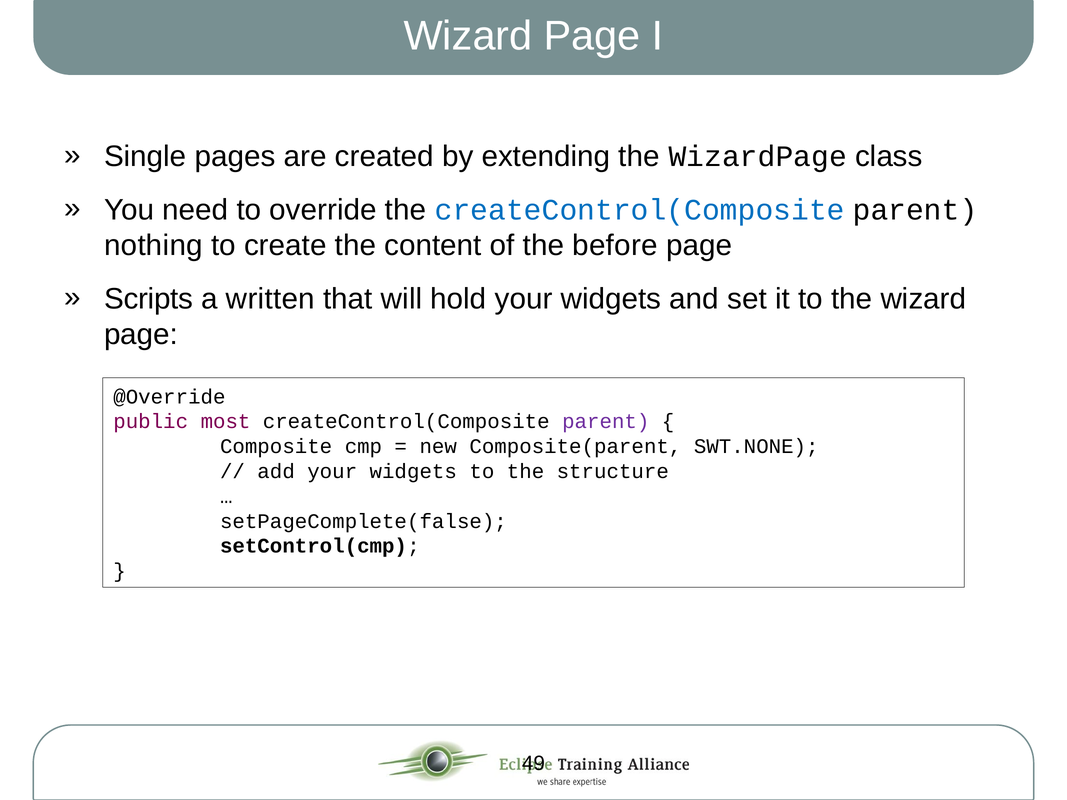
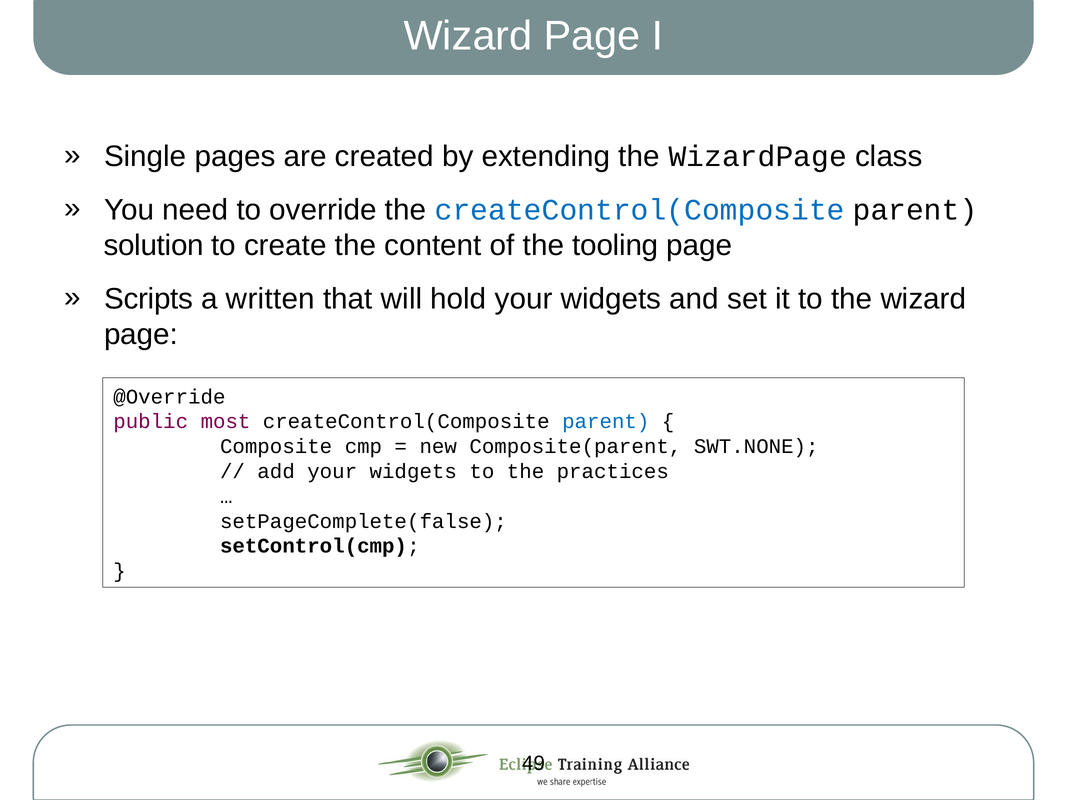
nothing: nothing -> solution (154, 246)
before: before -> tooling (615, 246)
parent colour: purple -> blue (606, 422)
structure: structure -> practices (613, 472)
